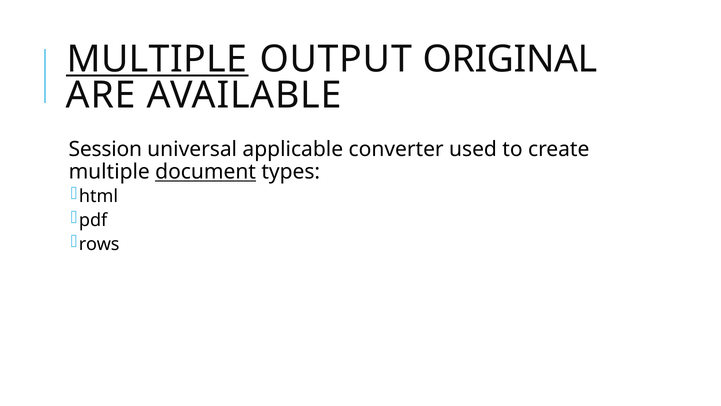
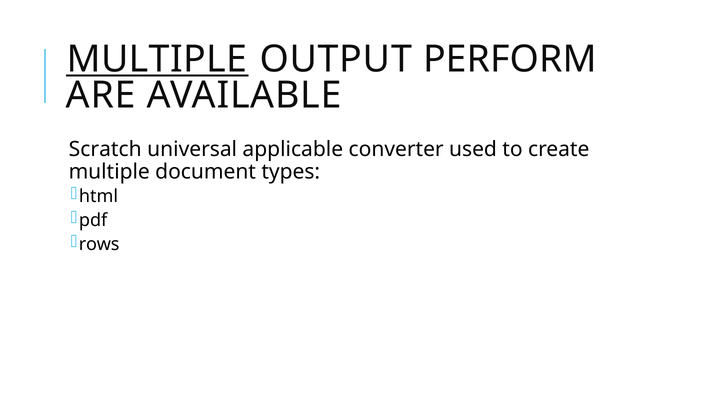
ORIGINAL: ORIGINAL -> PERFORM (510, 59)
Session: Session -> Scratch (105, 149)
document underline: present -> none (206, 172)
